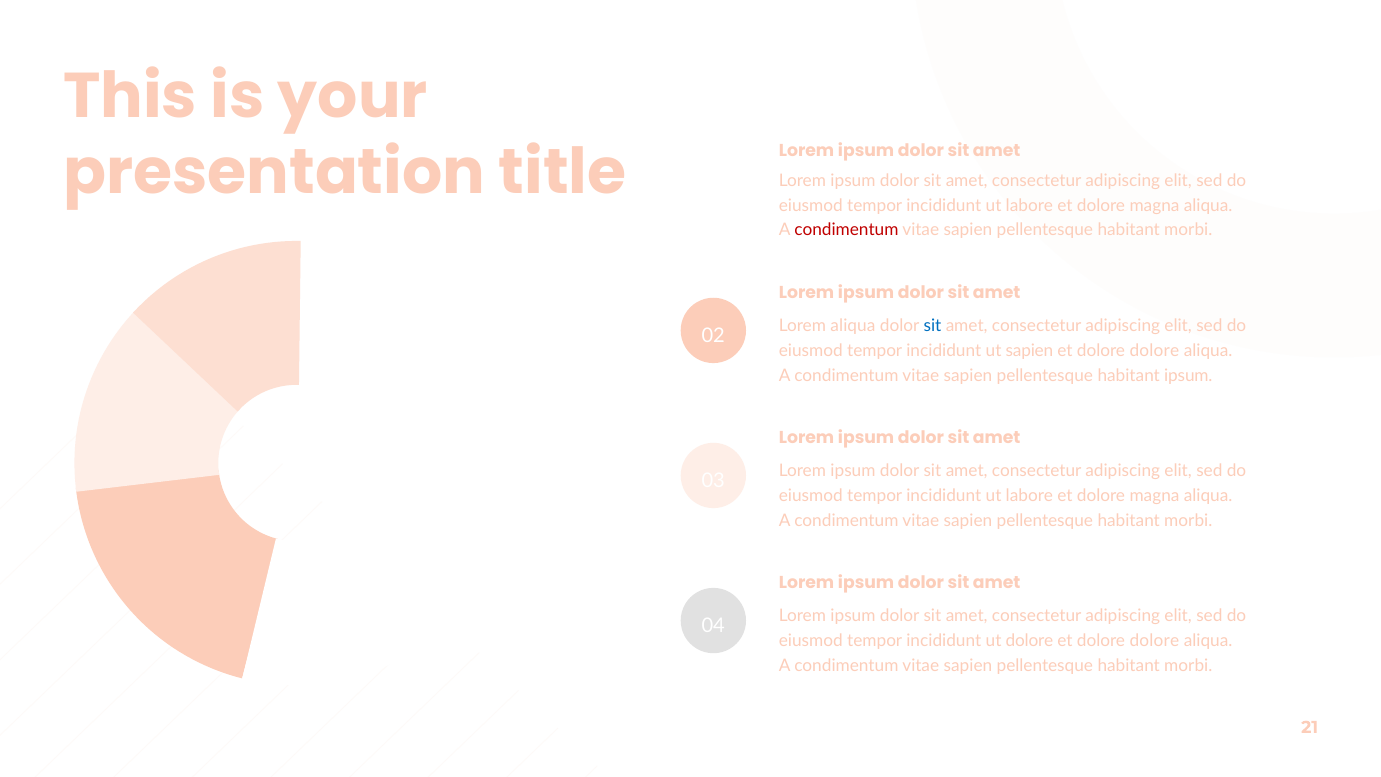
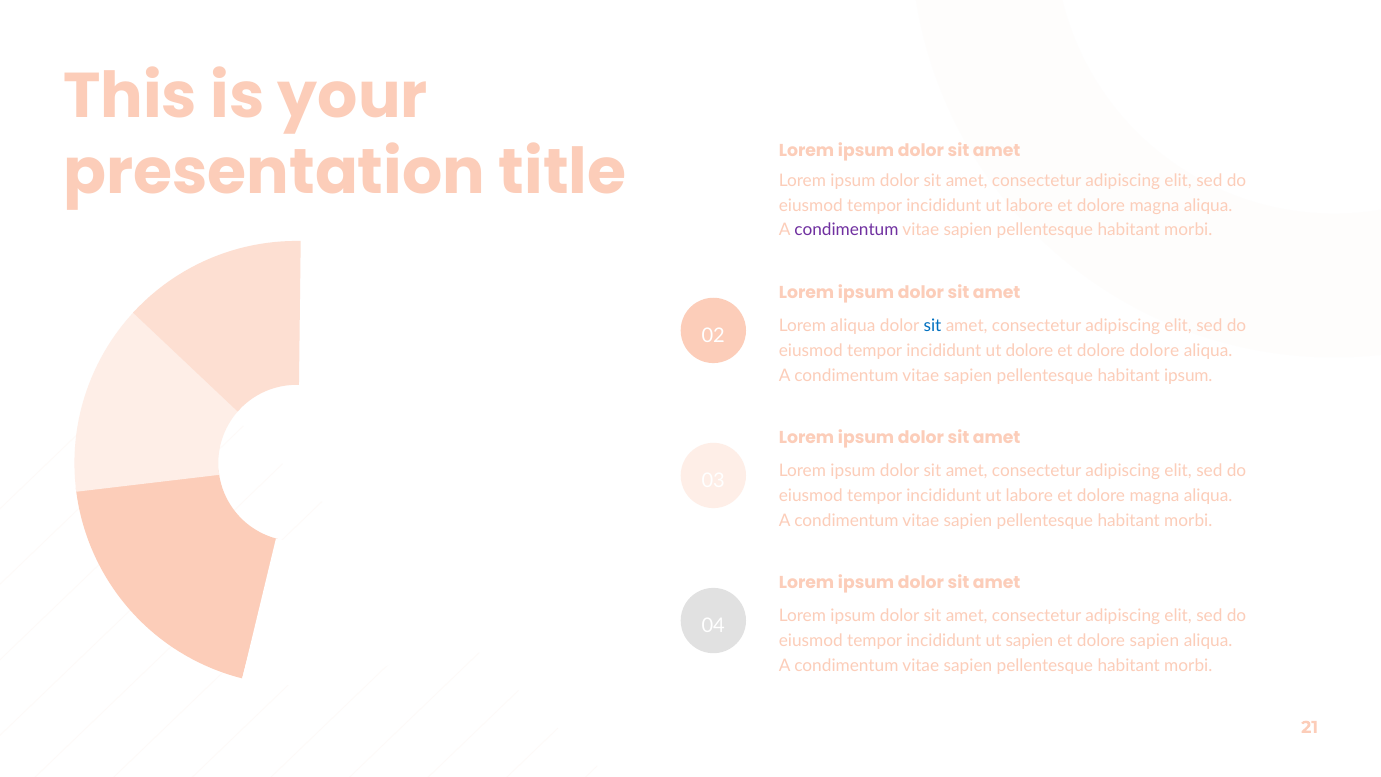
condimentum colour: red -> purple (846, 230)
ut sapien: sapien -> dolore (1029, 350)
ut dolore: dolore -> sapien (1029, 640)
dolore: dolore -> sapien (1154, 640)
